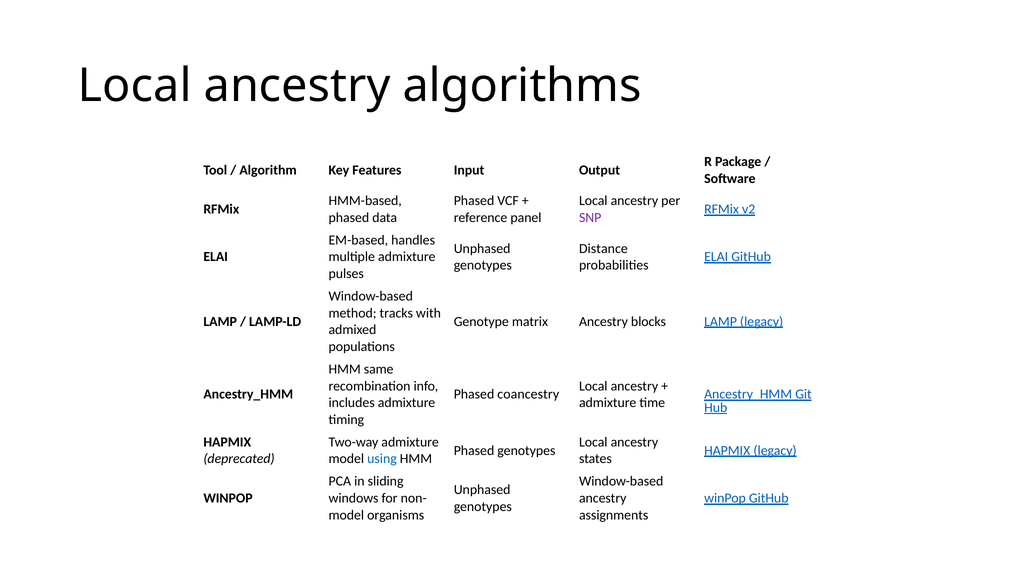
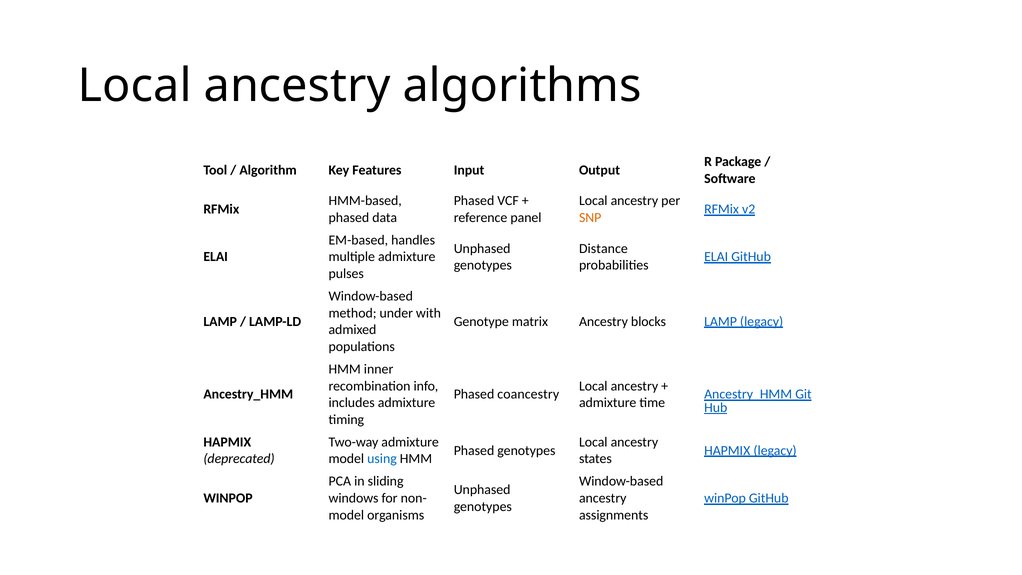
SNP colour: purple -> orange (590, 218)
tracks: tracks -> under (396, 313)
same: same -> inner (379, 369)
